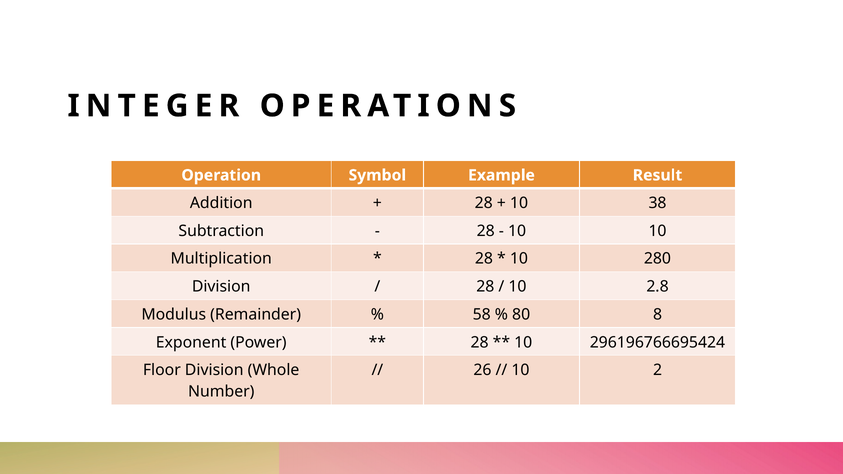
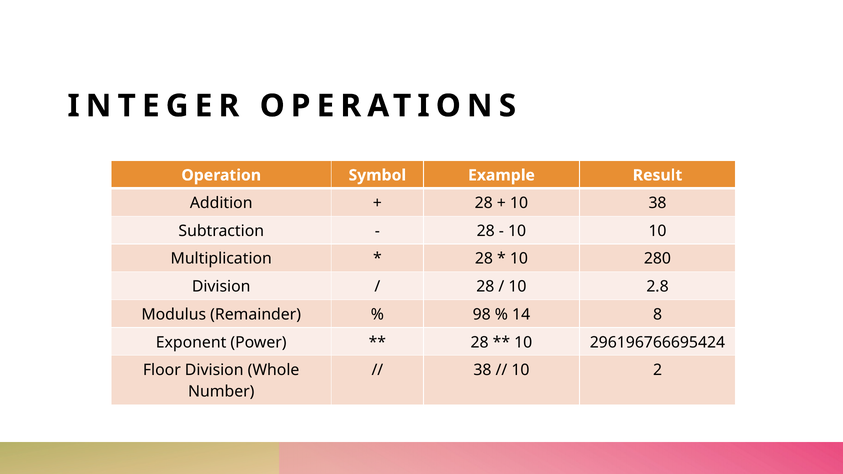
58: 58 -> 98 (482, 315)
80: 80 -> 14 (521, 315)
26: 26 -> 38 (482, 370)
